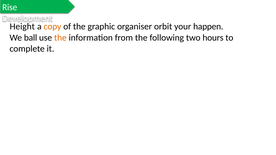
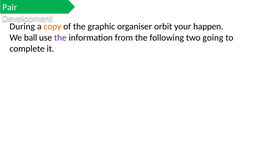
Rise: Rise -> Pair (10, 7)
Height: Height -> During (22, 27)
the colour: orange -> purple (60, 38)
hours: hours -> going (213, 38)
